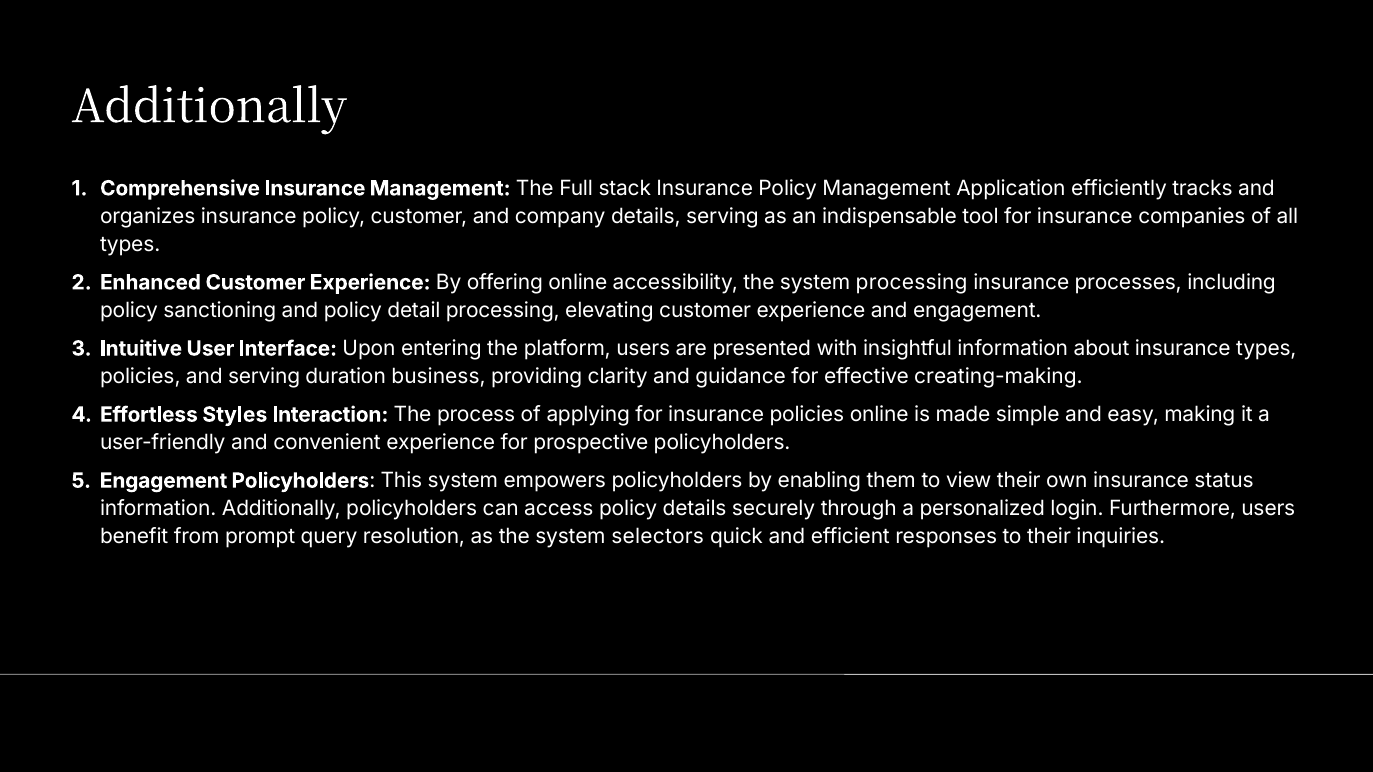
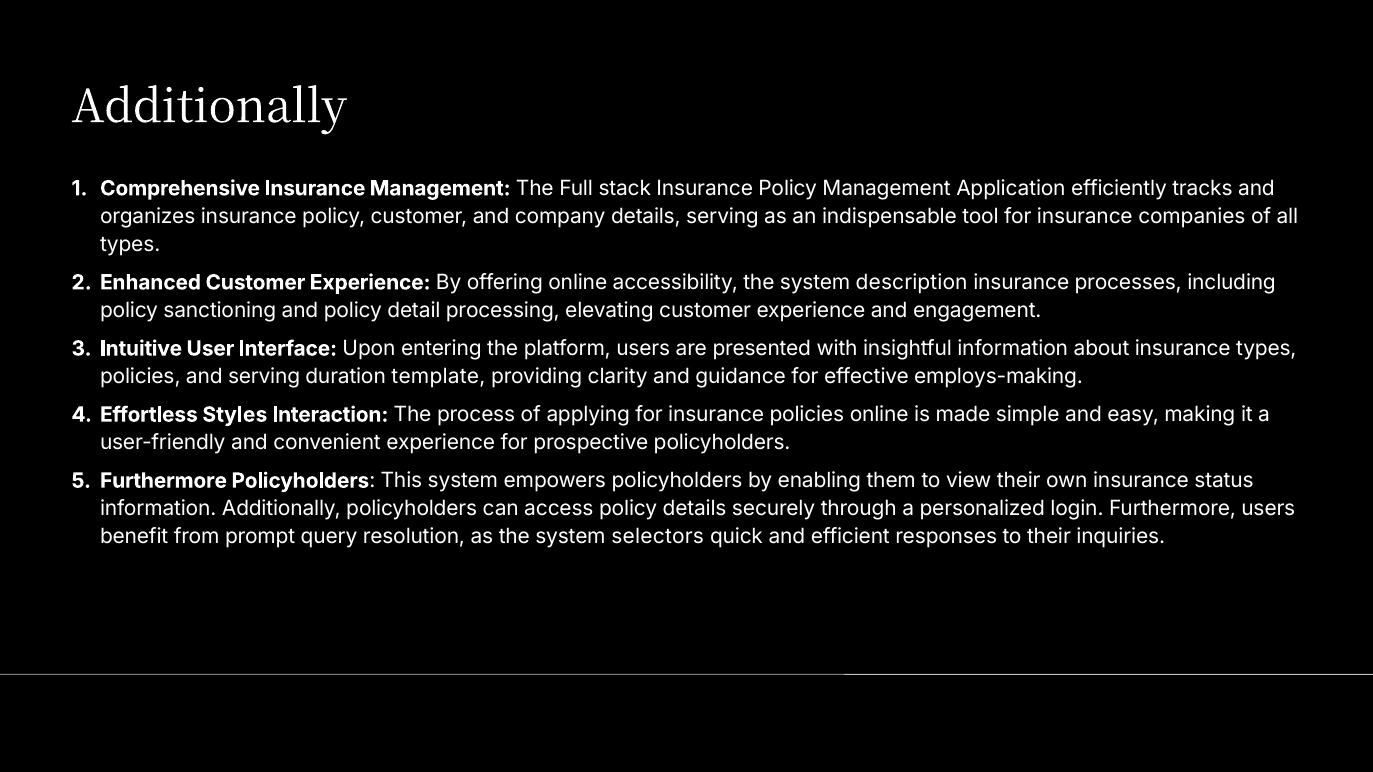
system processing: processing -> description (912, 283)
business: business -> template (438, 377)
creating-making: creating-making -> employs-making (999, 377)
Engagement: Engagement -> Furthermore (164, 481)
